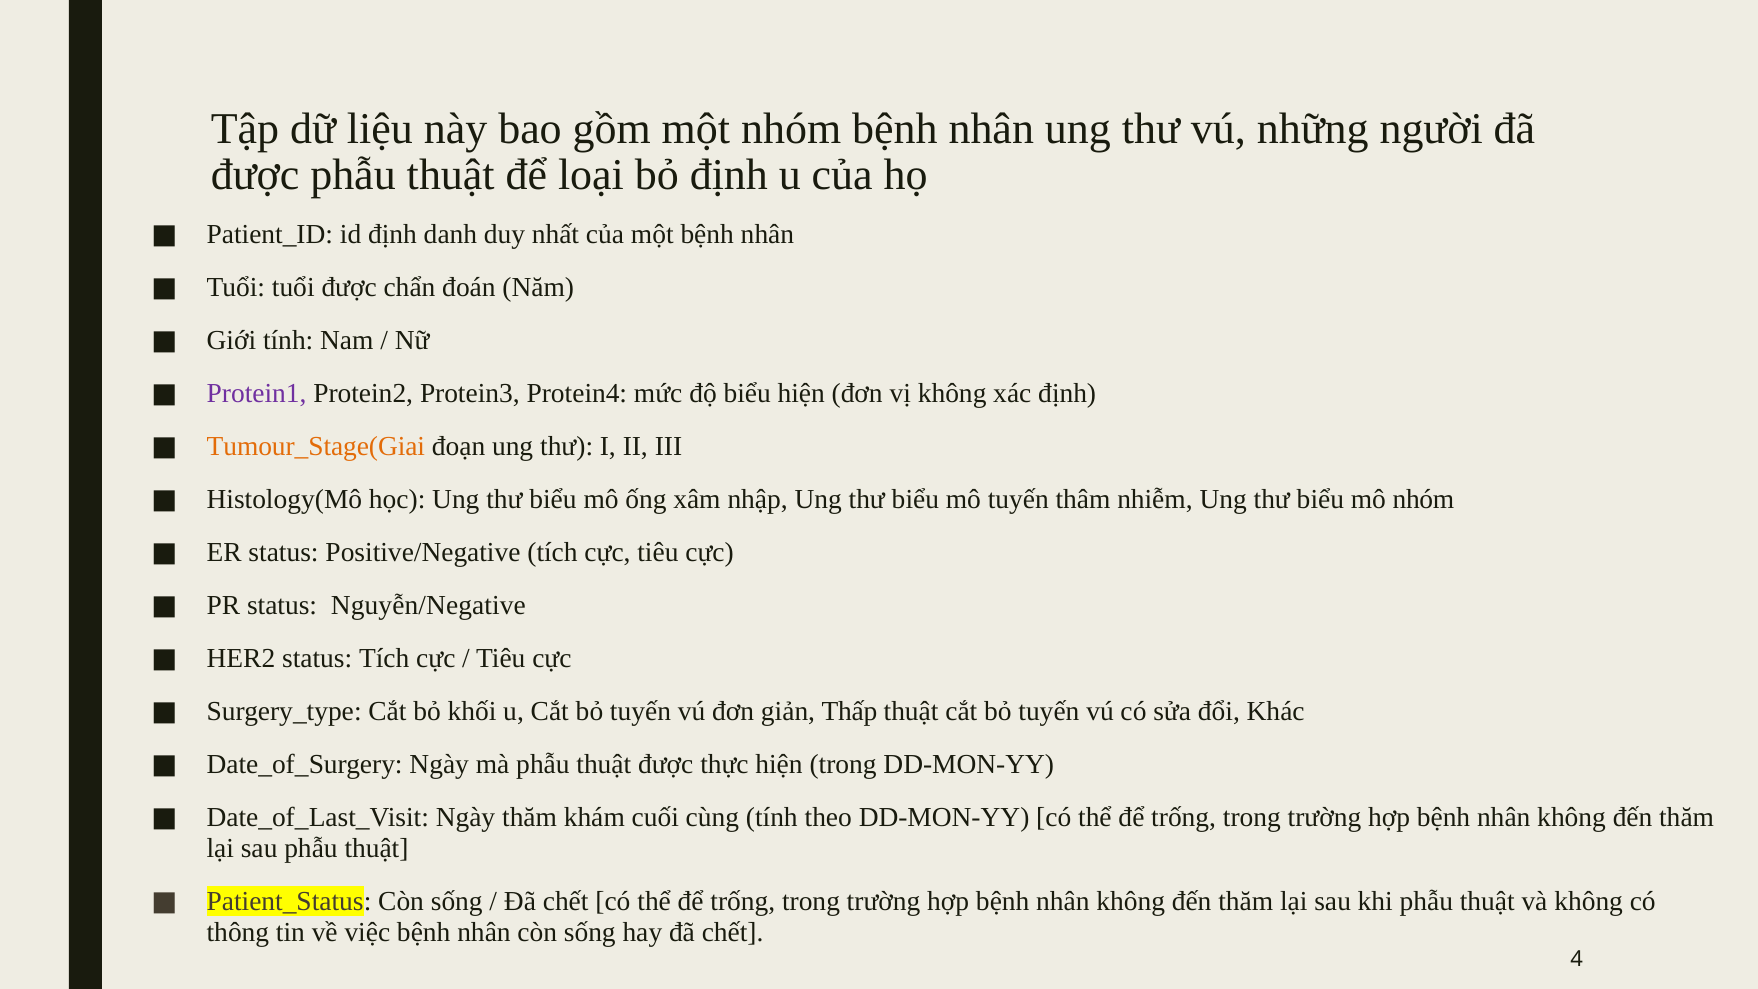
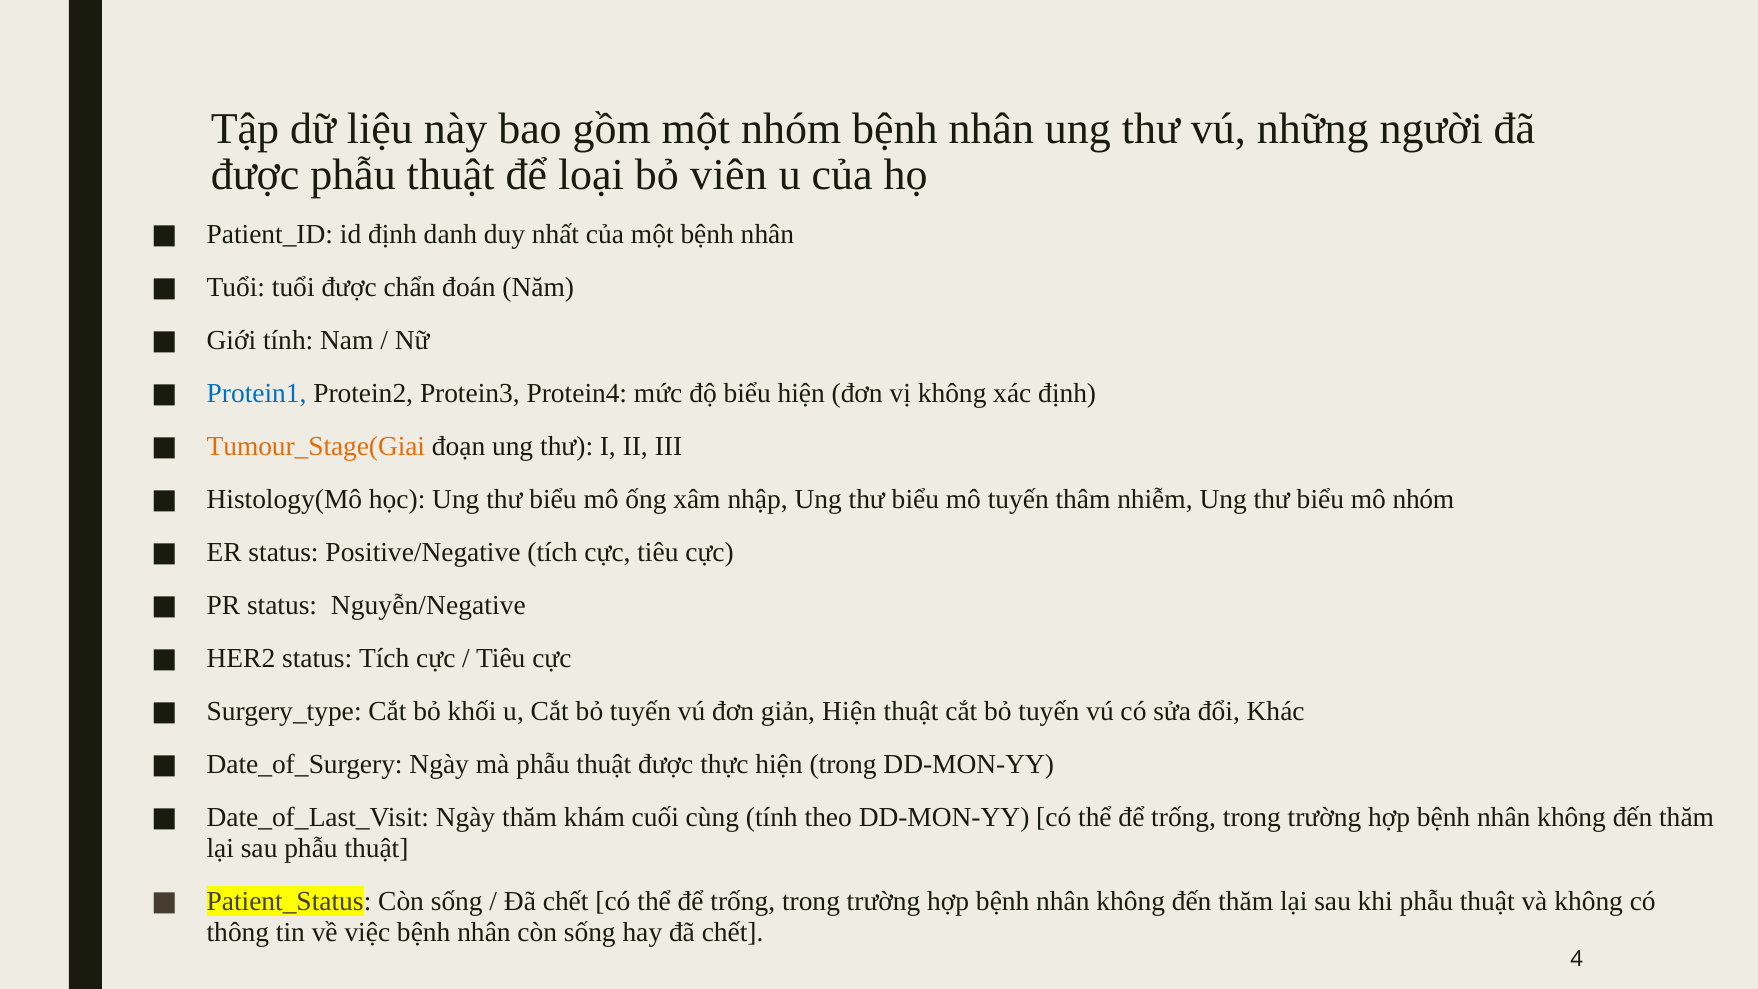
bỏ định: định -> viên (729, 175)
Protein1 colour: purple -> blue (257, 393)
giản Thấp: Thấp -> Hiện (849, 711)
